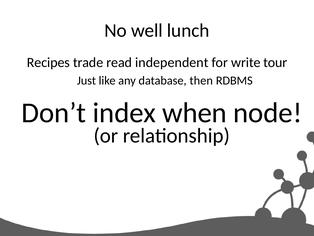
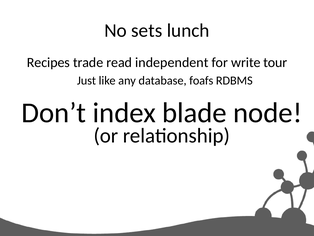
well: well -> sets (147, 30)
then: then -> foafs (201, 80)
when: when -> blade (194, 113)
